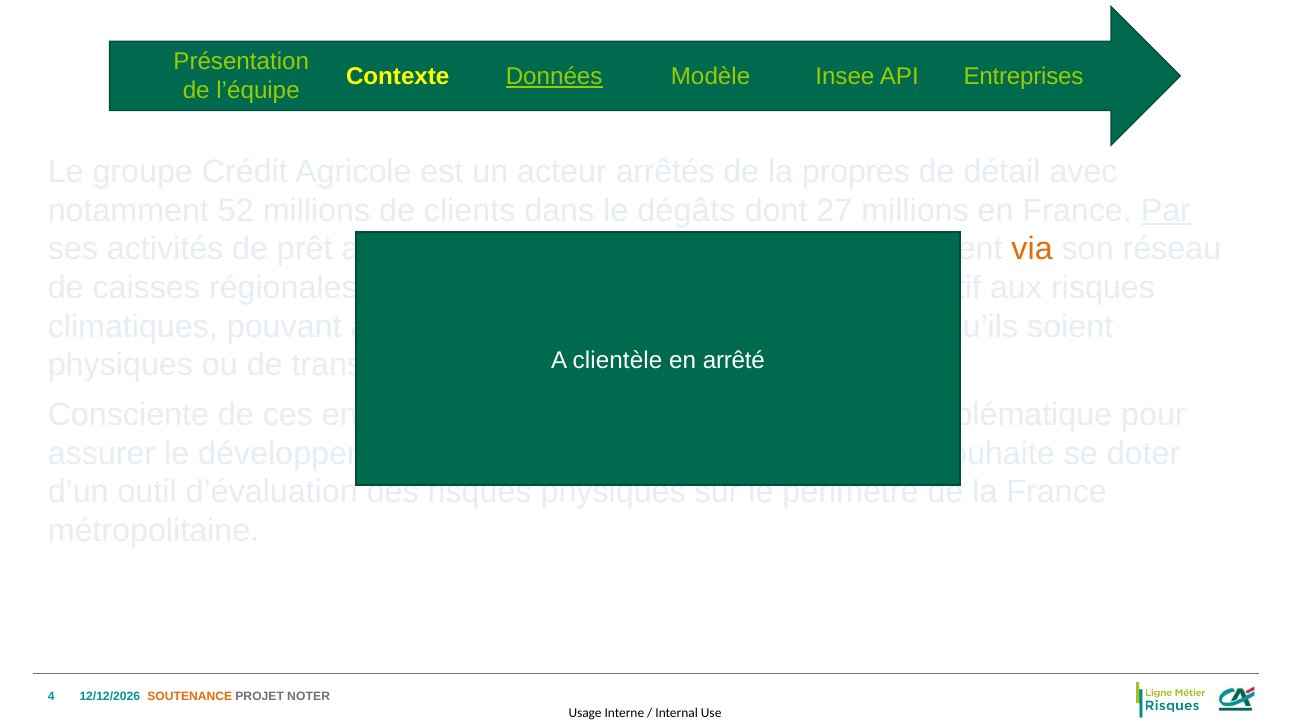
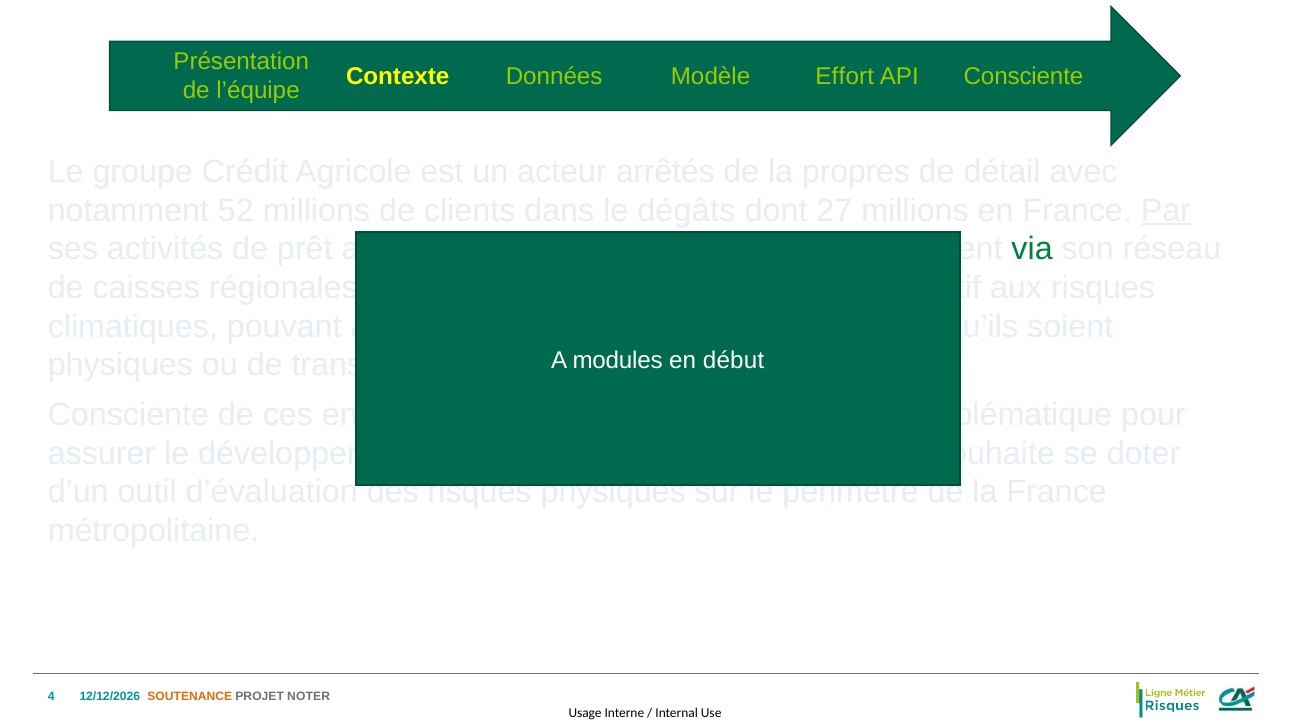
Données underline: present -> none (554, 76)
Insee: Insee -> Effort (845, 76)
API Entreprises: Entreprises -> Consciente (1023, 76)
via colour: orange -> green (1032, 249)
A clientèle: clientèle -> modules (618, 360)
arrêté: arrêté -> début (734, 360)
